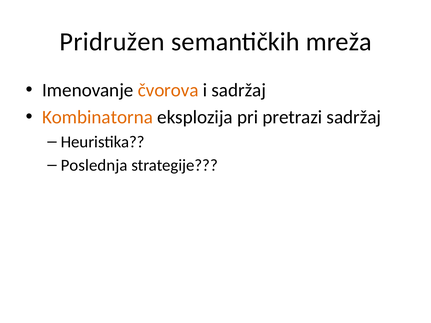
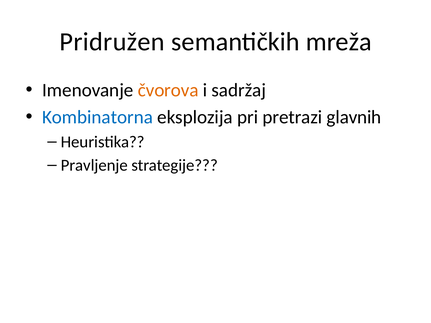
Kombinatorna colour: orange -> blue (97, 117)
pretrazi sadržaj: sadržaj -> glavnih (354, 117)
Poslednja: Poslednja -> Pravljenje (94, 165)
